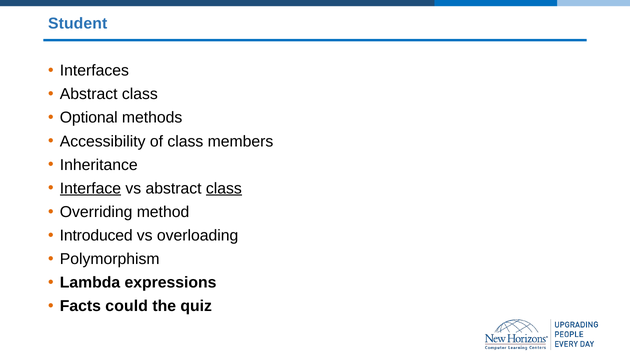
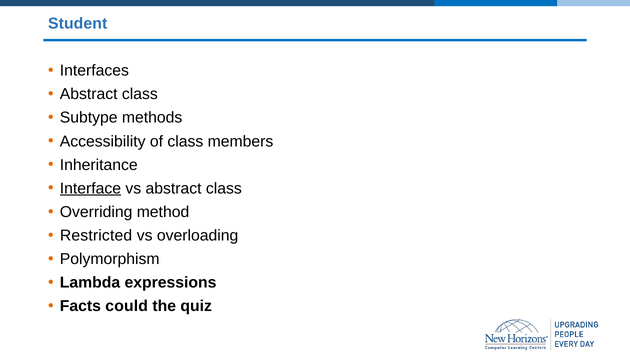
Optional: Optional -> Subtype (89, 118)
class underline: present -> none (224, 189)
Introduced: Introduced -> Restricted (96, 236)
